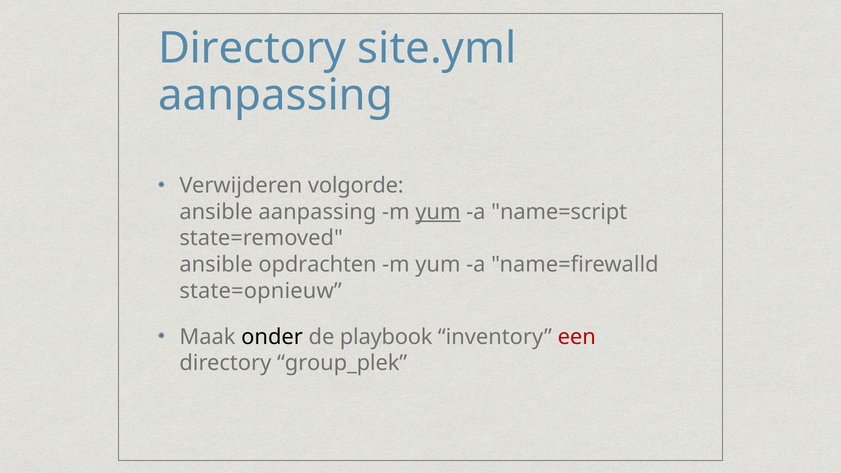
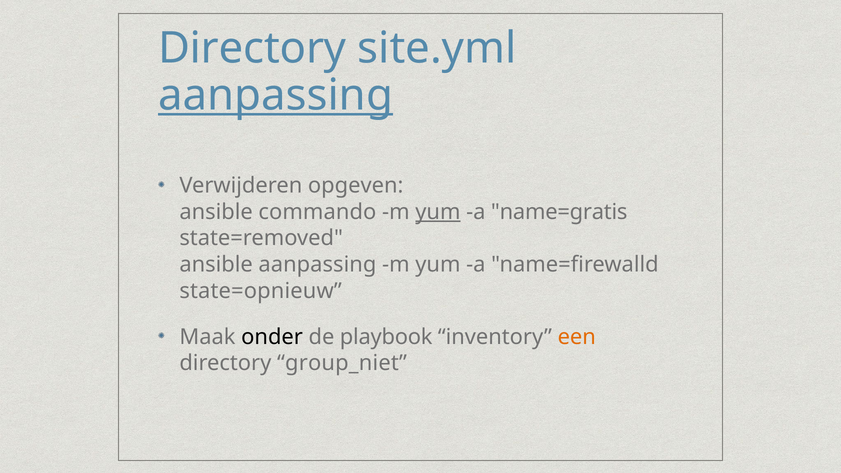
aanpassing underline: none -> present (276, 95)
volgorde: volgorde -> opgeven (356, 186)
ansible aanpassing: aanpassing -> commando (317, 212)
name=script: name=script -> name=gratis (559, 212)
ansible opdrachten: opdrachten -> aanpassing (317, 265)
een colour: red -> orange (577, 337)
group_plek: group_plek -> group_niet (342, 363)
